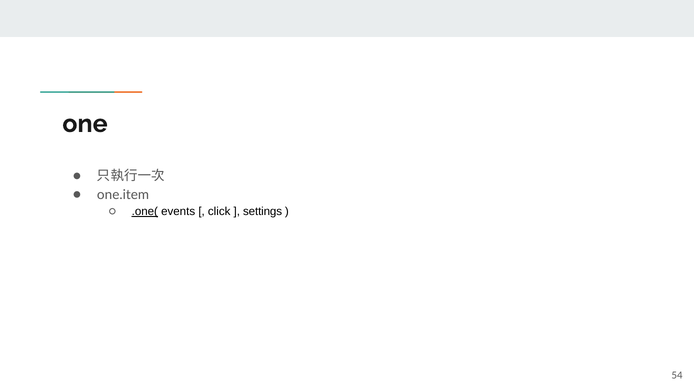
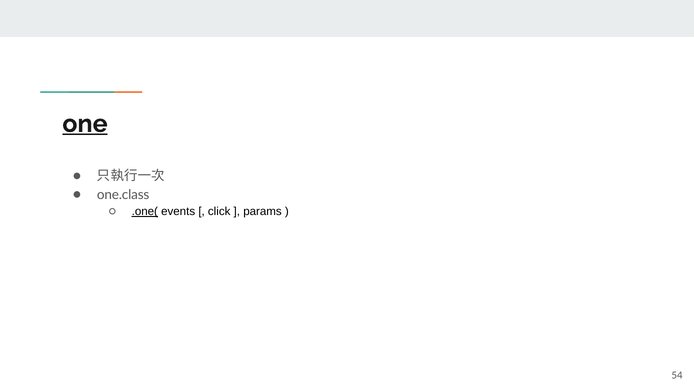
one underline: none -> present (85, 124)
one.item: one.item -> one.class (123, 195)
settings: settings -> params (263, 212)
